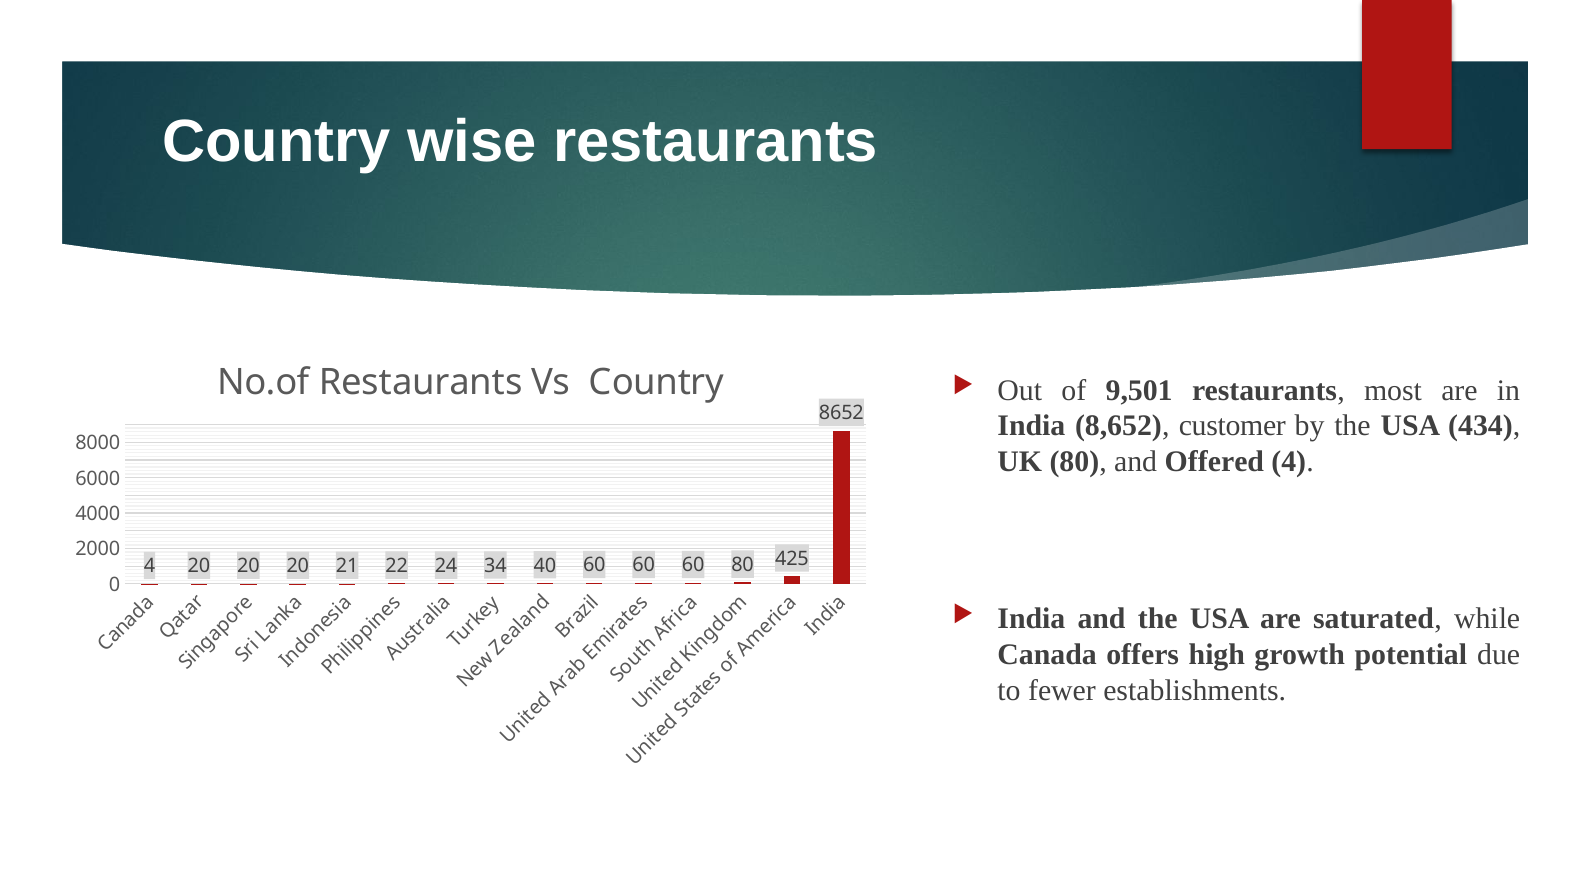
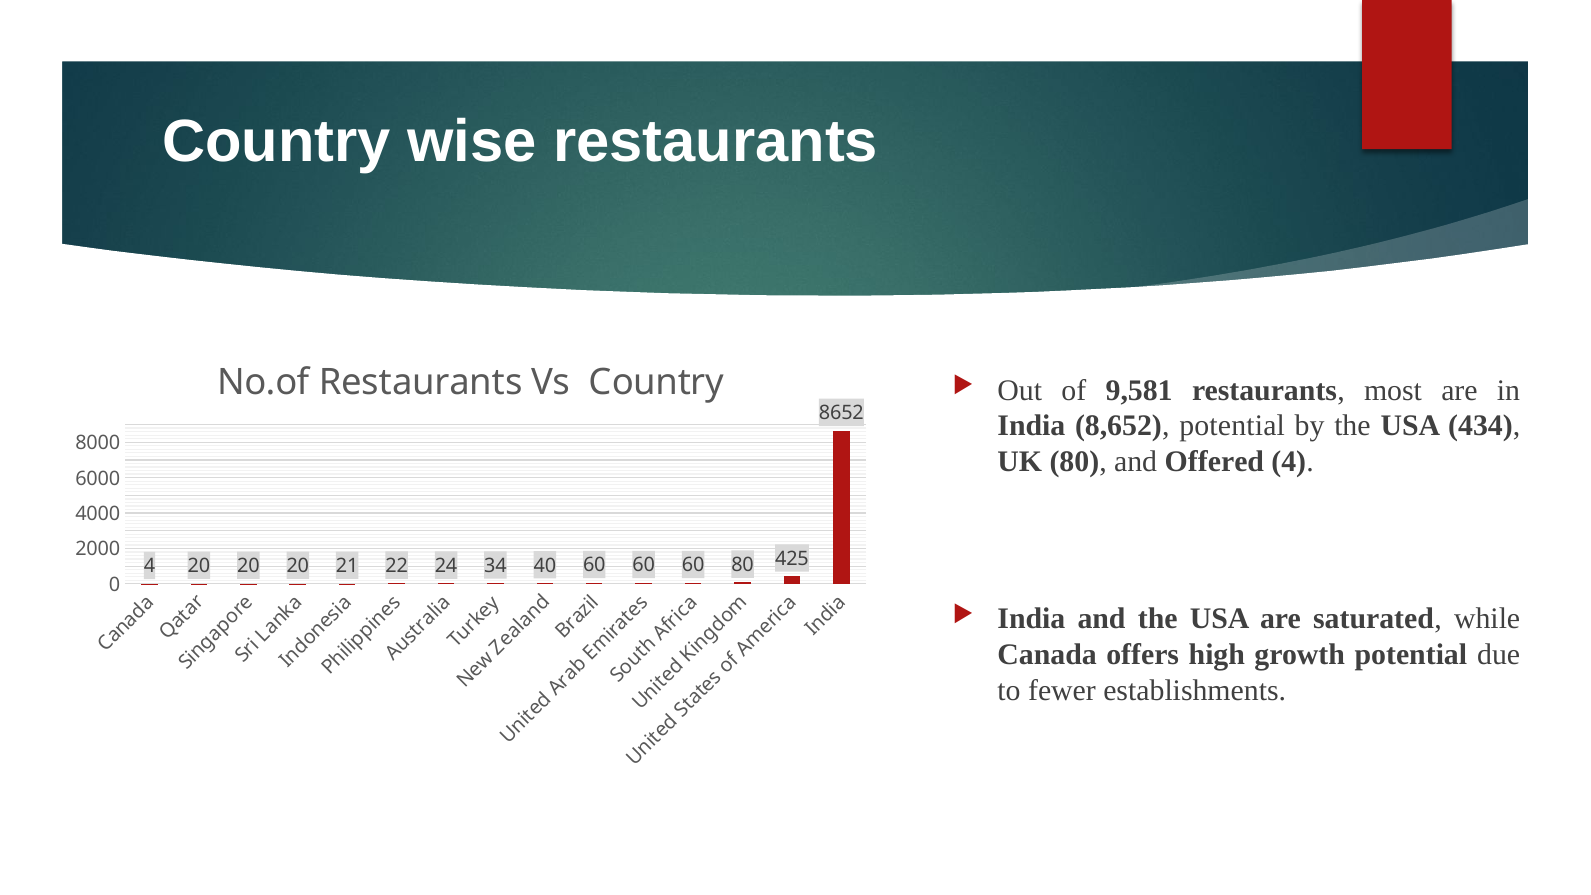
9,501: 9,501 -> 9,581 (1139, 390)
8,652 customer: customer -> potential (1232, 426)
